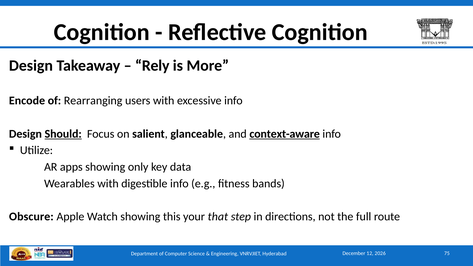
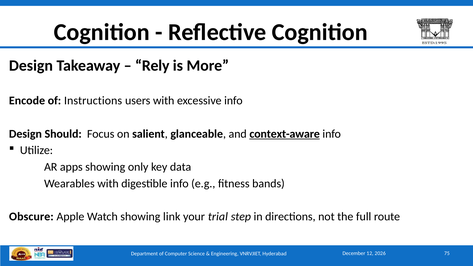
Rearranging: Rearranging -> Instructions (93, 101)
Should underline: present -> none (63, 134)
this: this -> link (172, 217)
that: that -> trial (218, 217)
